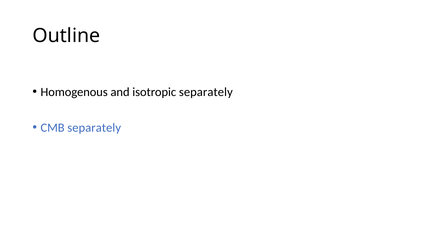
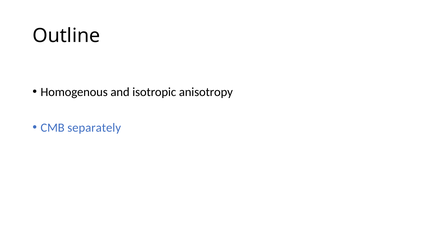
isotropic separately: separately -> anisotropy (206, 92)
